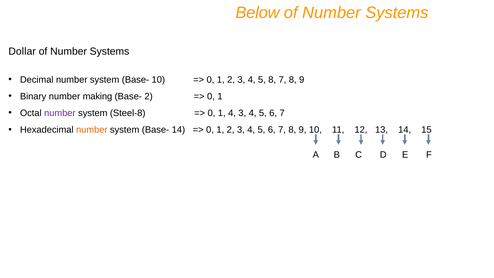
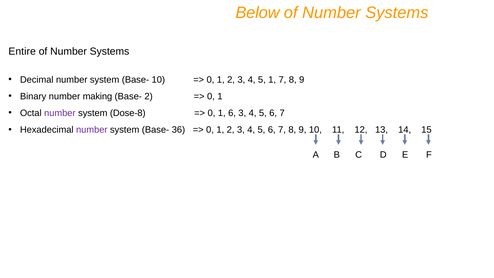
Dollar: Dollar -> Entire (22, 51)
5 8: 8 -> 1 (272, 80)
Steel-8: Steel-8 -> Dose-8 (128, 113)
1 4: 4 -> 6 (232, 113)
number colour: orange -> purple (92, 130)
Base- 14: 14 -> 36 (178, 130)
